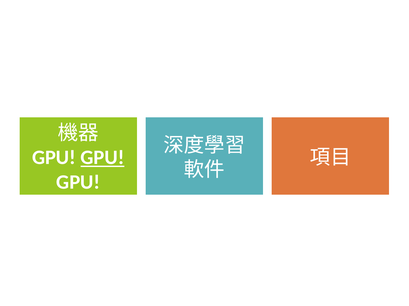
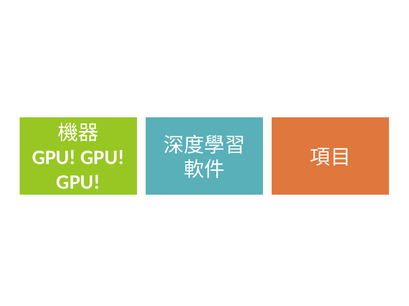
GPU underline: present -> none (102, 158)
